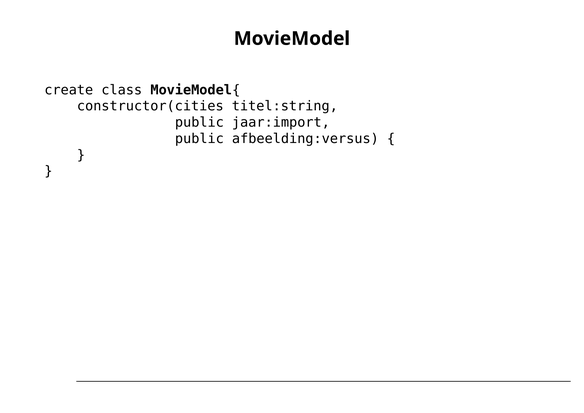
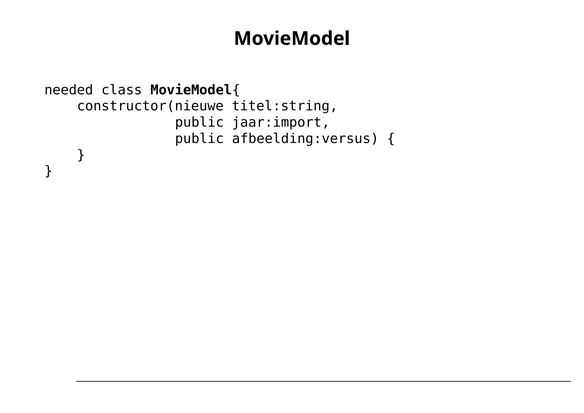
create: create -> needed (69, 90)
constructor(cities: constructor(cities -> constructor(nieuwe (150, 106)
